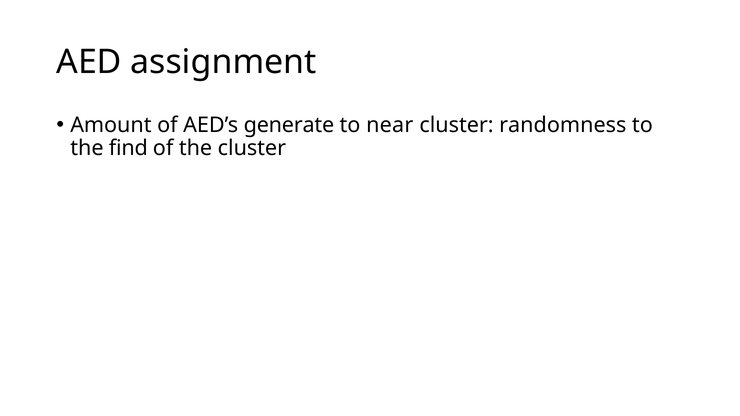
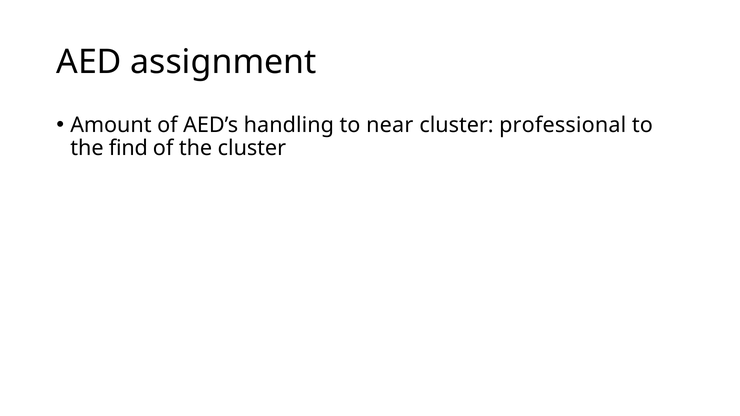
generate: generate -> handling (289, 125)
randomness: randomness -> professional (563, 125)
